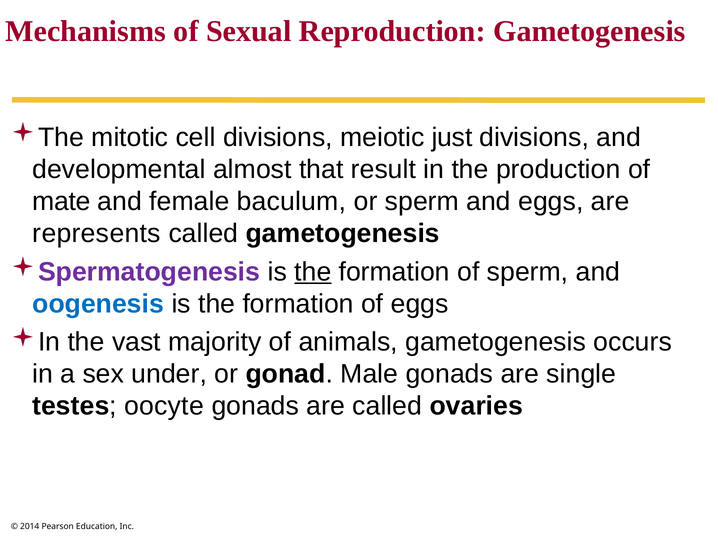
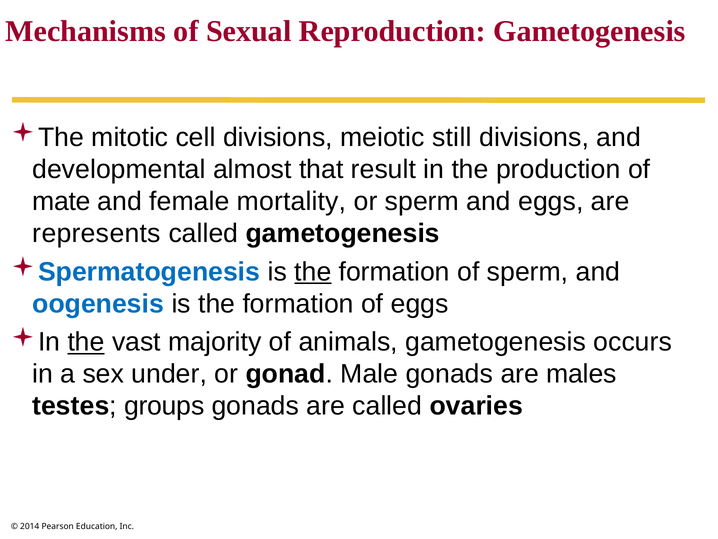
just: just -> still (452, 137)
baculum: baculum -> mortality (291, 201)
Spermatogenesis colour: purple -> blue (149, 272)
the underline: none -> present (86, 342)
single: single -> males (581, 374)
oocyte: oocyte -> groups (164, 406)
